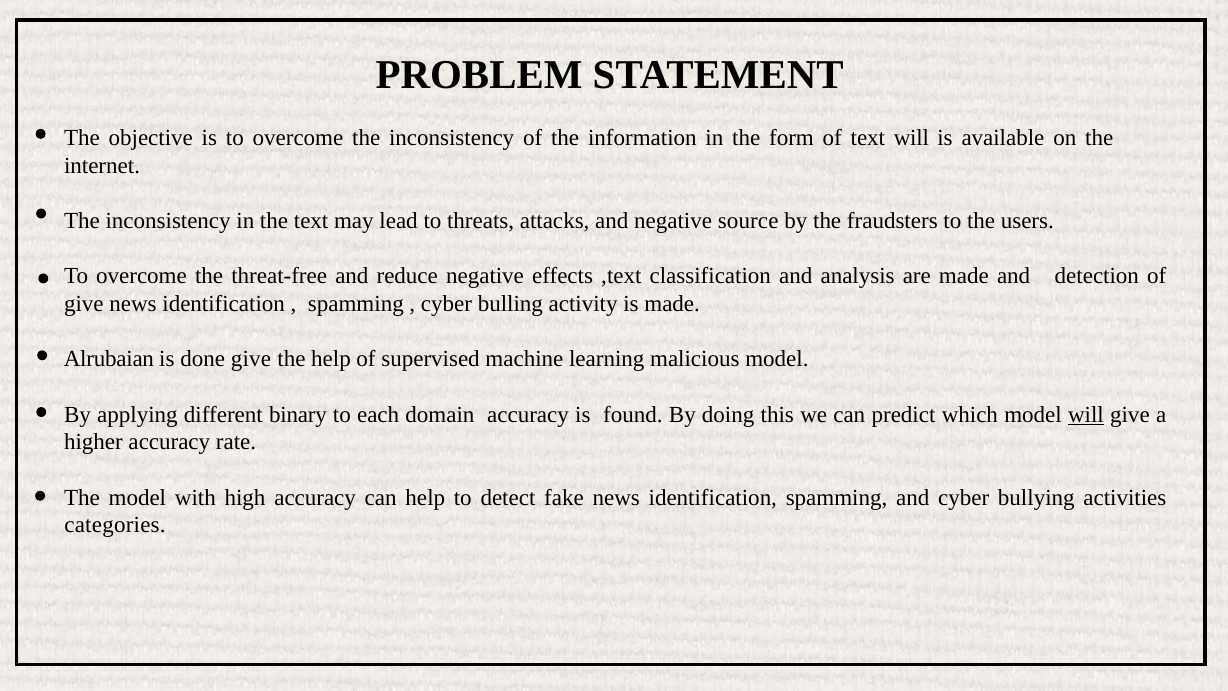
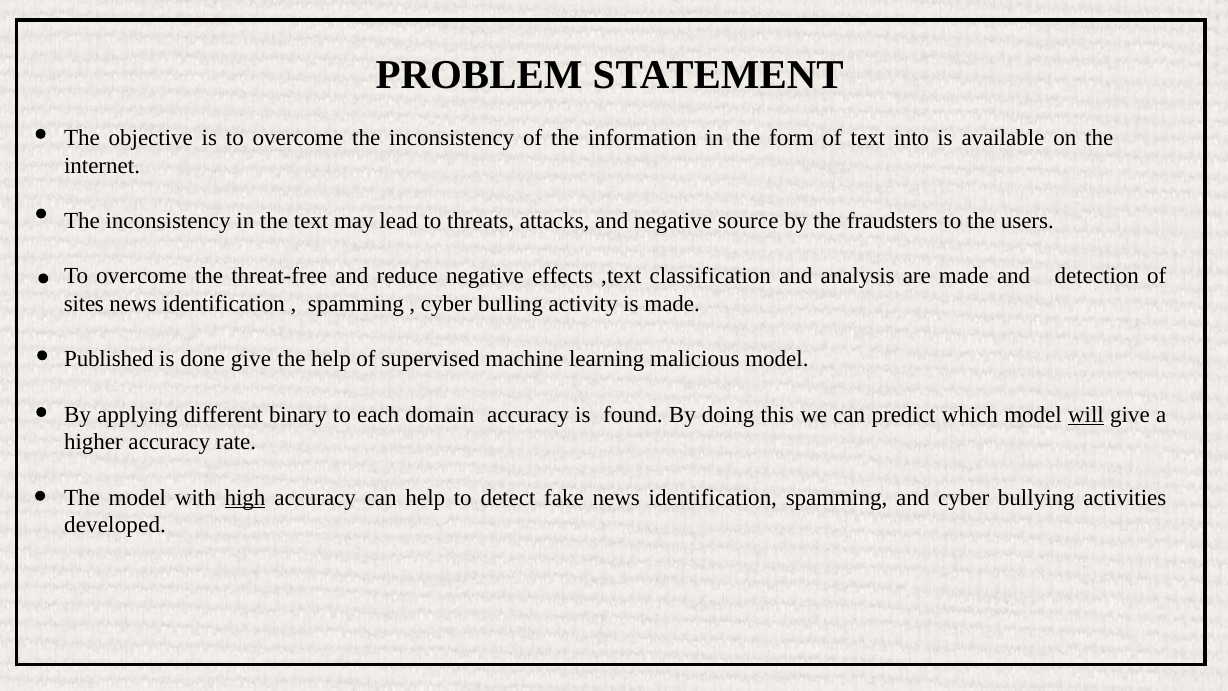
text will: will -> into (911, 138)
give: give -> sites (84, 304)
Alrubaian: Alrubaian -> Published (109, 359)
high underline: none -> present (245, 497)
categories: categories -> developed (115, 525)
